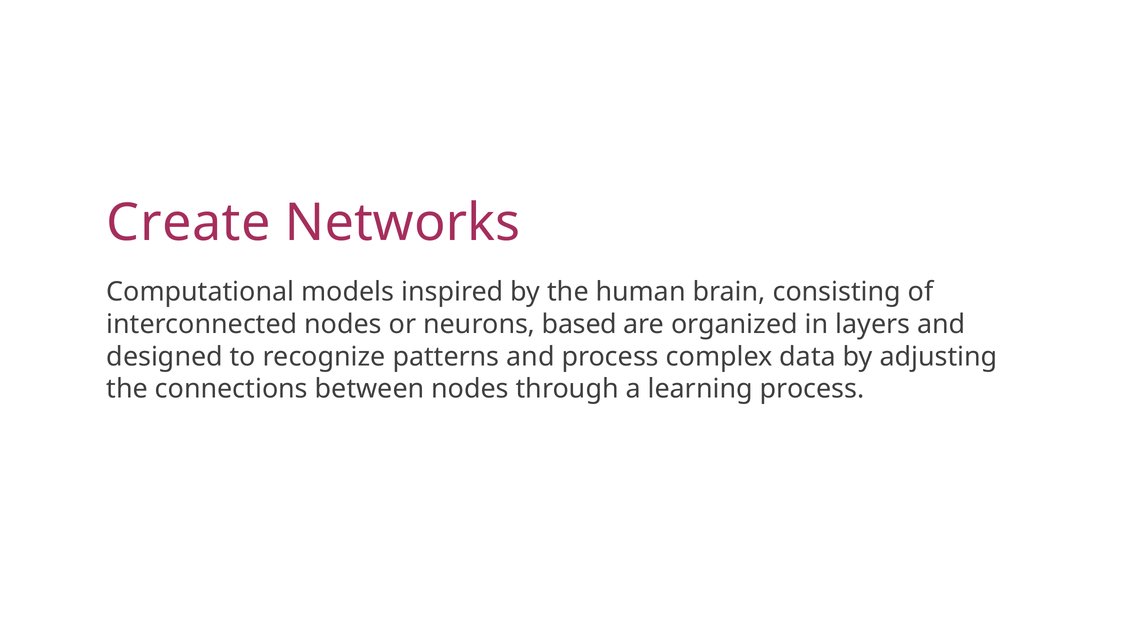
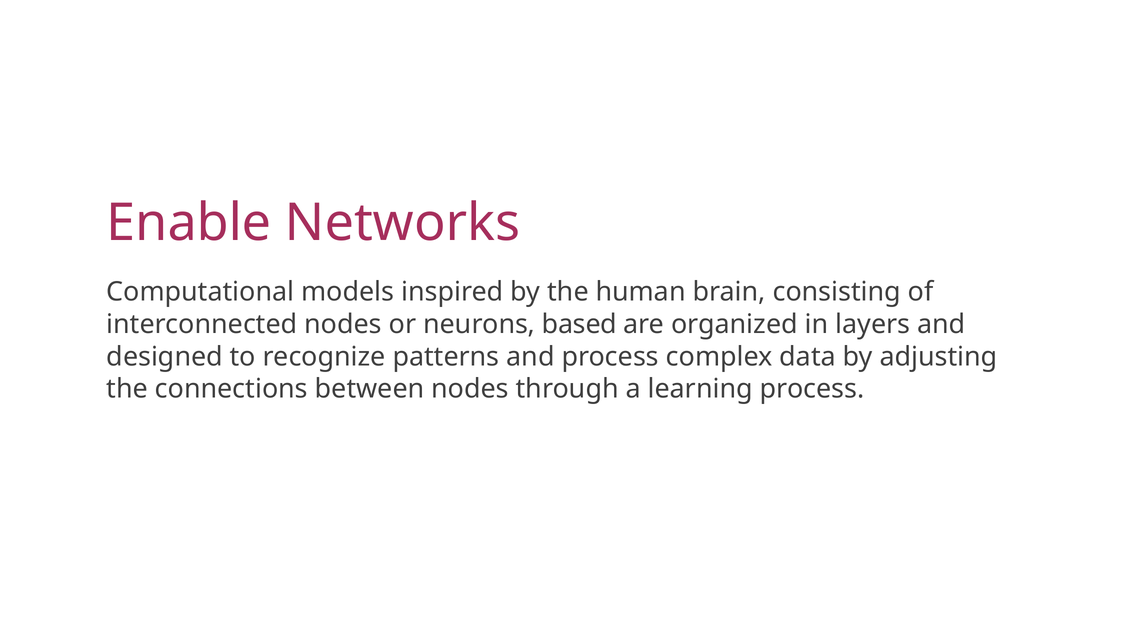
Create: Create -> Enable (189, 223)
